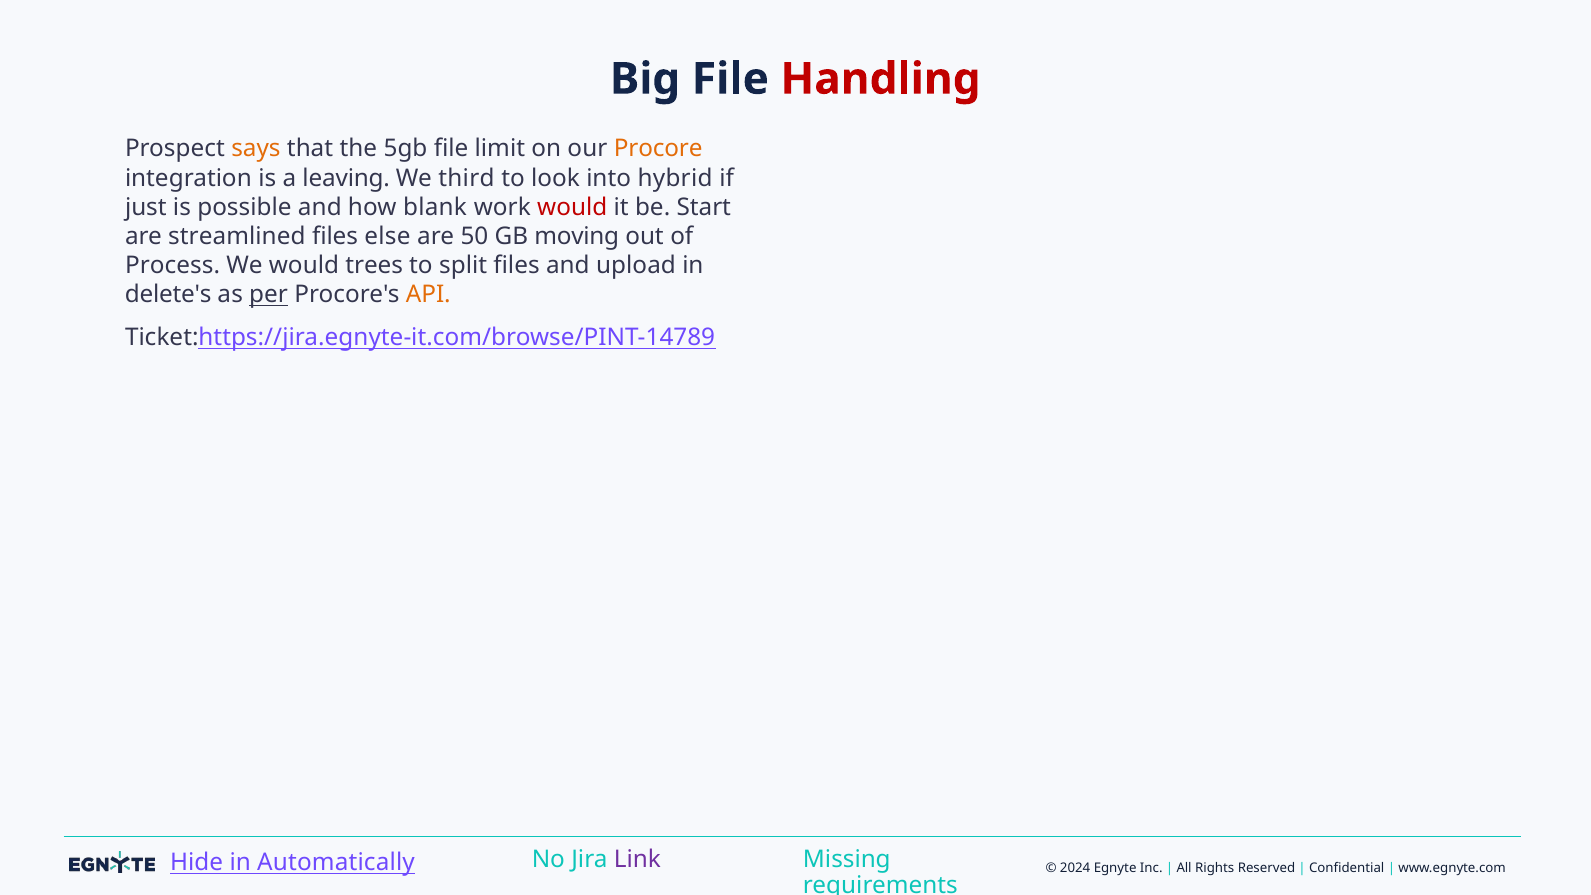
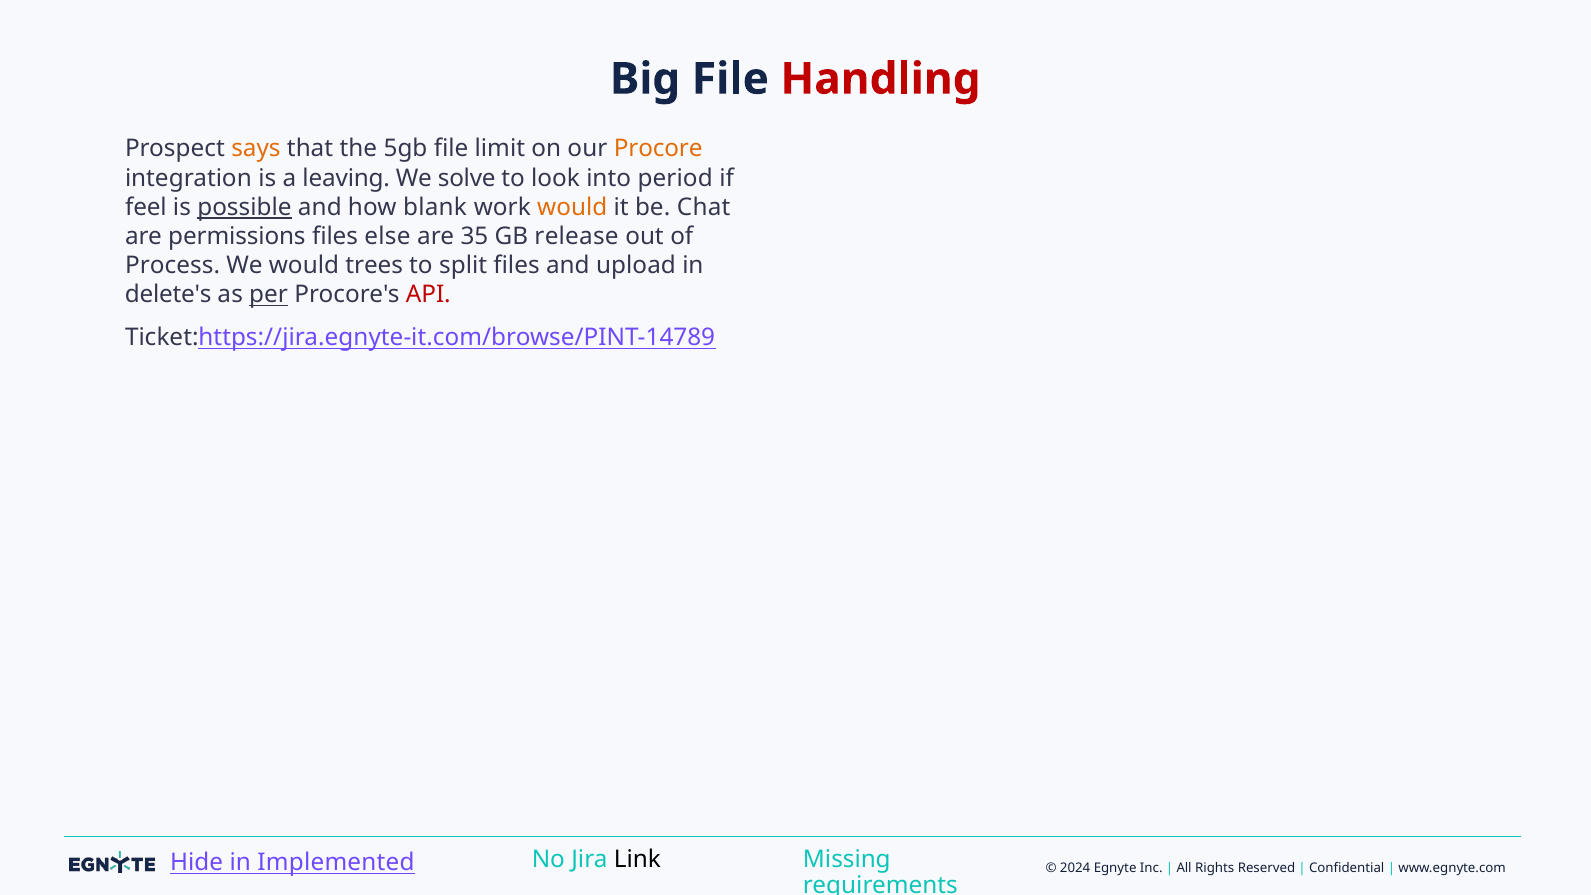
third: third -> solve (467, 178)
hybrid: hybrid -> period (675, 178)
just: just -> feel (146, 207)
possible underline: none -> present (244, 207)
would colour: red -> orange (572, 207)
Start: Start -> Chat (704, 207)
streamlined: streamlined -> permissions (237, 237)
50: 50 -> 35 (474, 237)
moving: moving -> release (577, 237)
API colour: orange -> red (428, 295)
Automatically: Automatically -> Implemented (336, 862)
Link colour: purple -> black (637, 859)
